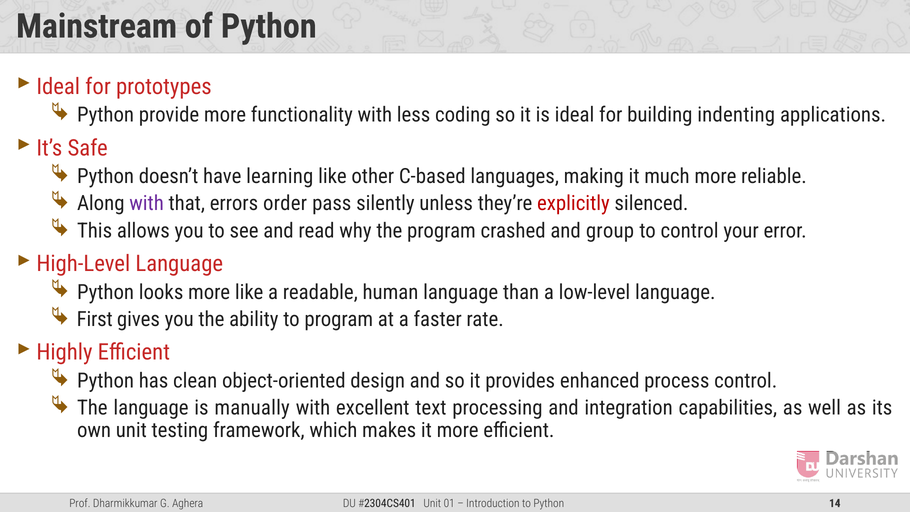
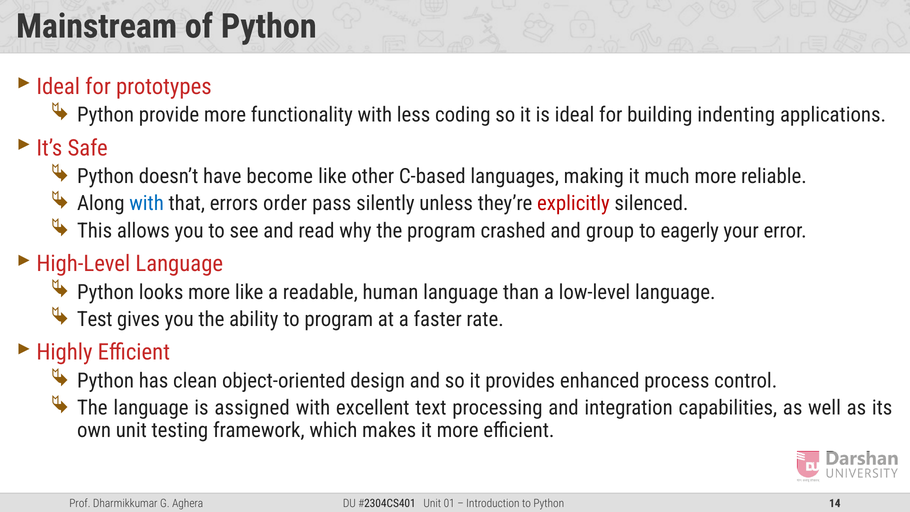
learning: learning -> become (280, 176)
with colour: purple -> blue (147, 204)
to control: control -> eagerly (690, 231)
First: First -> Test (95, 319)
manually: manually -> assigned (252, 408)
